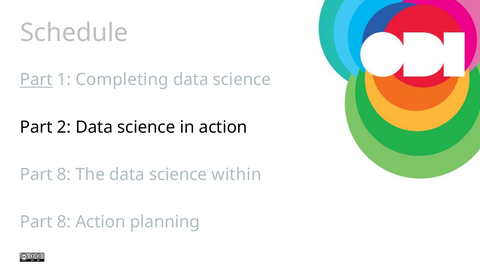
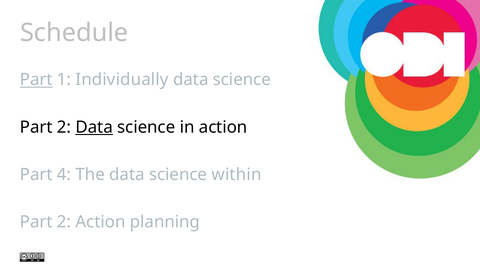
Completing: Completing -> Individually (122, 80)
Data underline: none -> present (94, 127)
8: 8 -> 4 (64, 174)
8: 8 -> 2 (64, 222)
